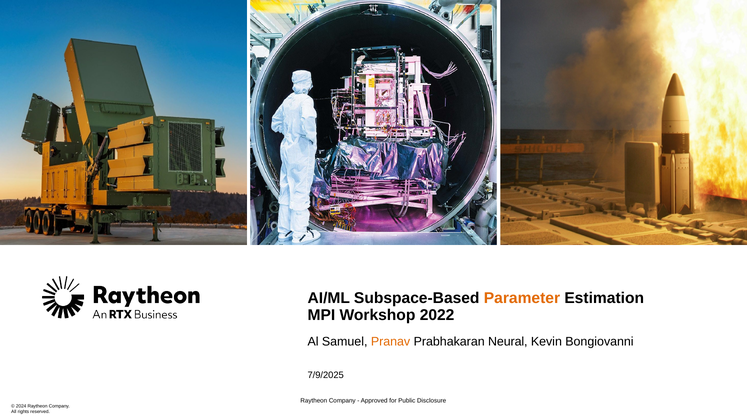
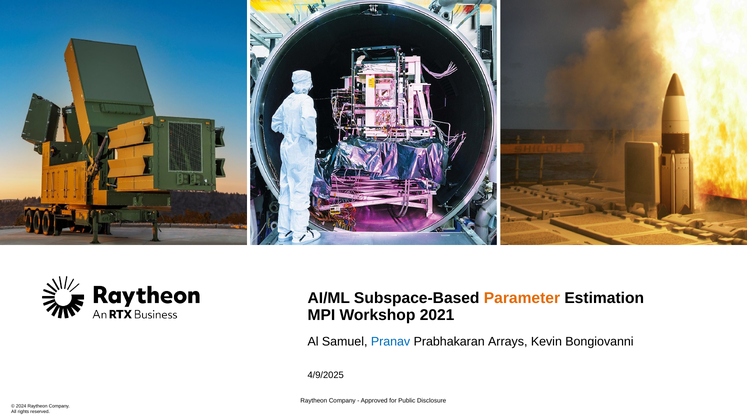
2022: 2022 -> 2021 (437, 315)
Pranav colour: orange -> blue (391, 342)
Neural: Neural -> Arrays (508, 342)
7/9/2025: 7/9/2025 -> 4/9/2025 (326, 375)
